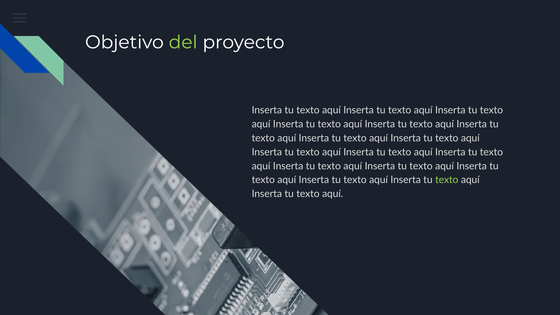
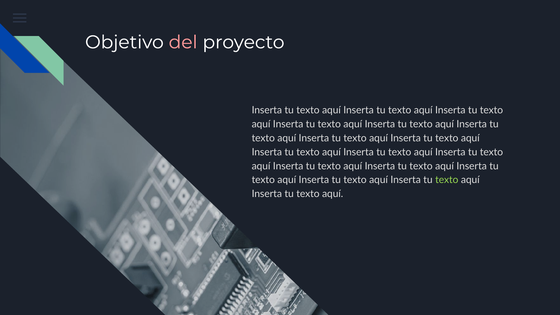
del colour: light green -> pink (183, 42)
